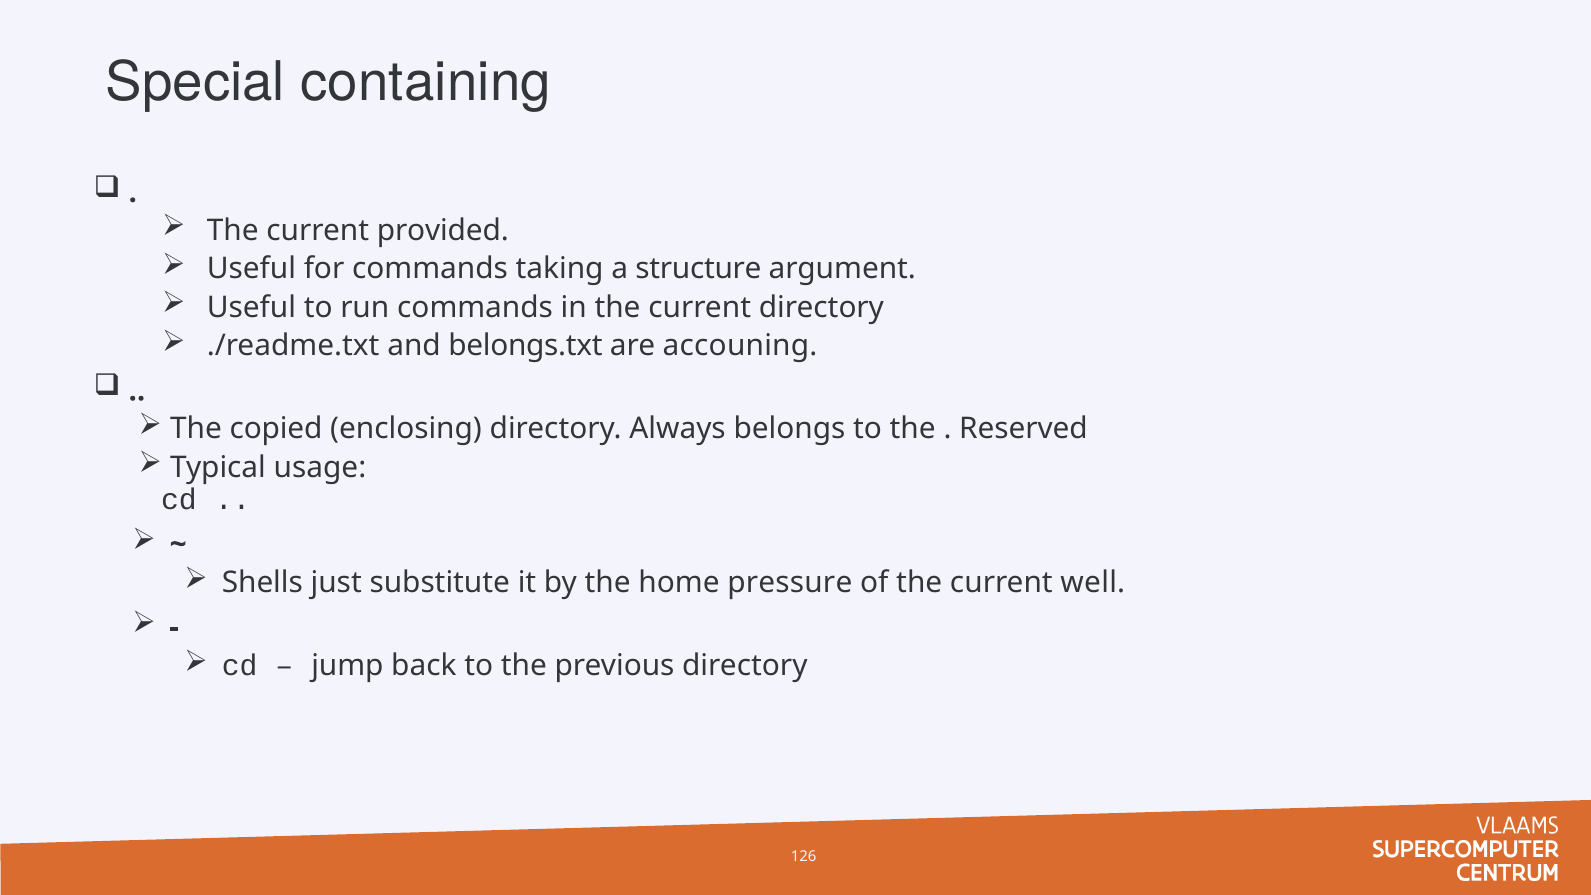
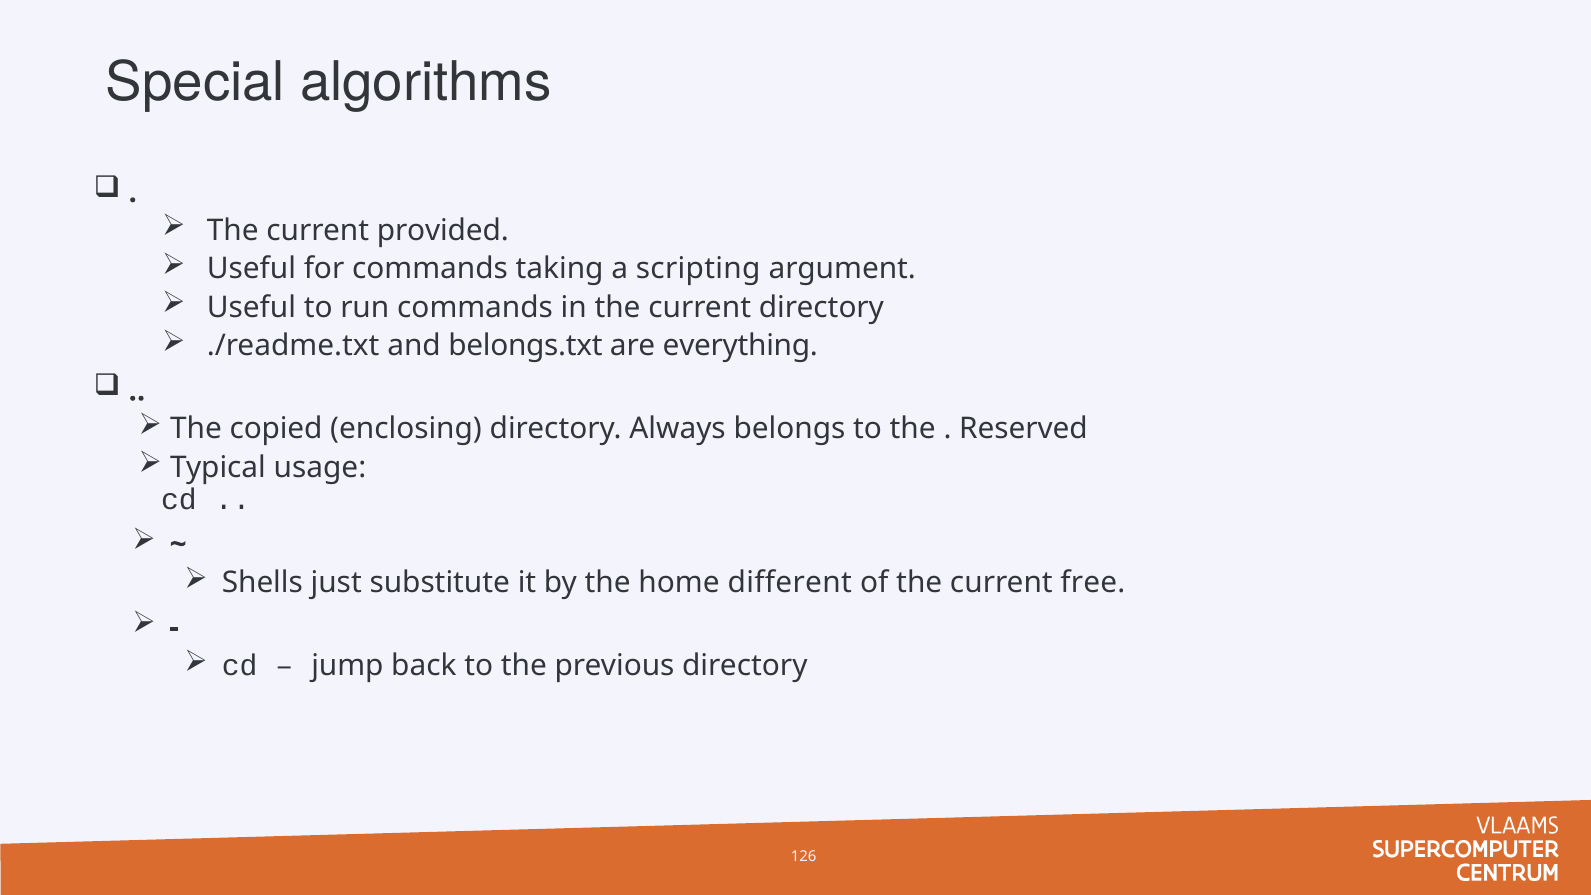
containing: containing -> algorithms (426, 83)
structure: structure -> scripting (698, 269)
accouning: accouning -> everything (740, 346)
pressure: pressure -> different (790, 583)
well: well -> free (1093, 583)
